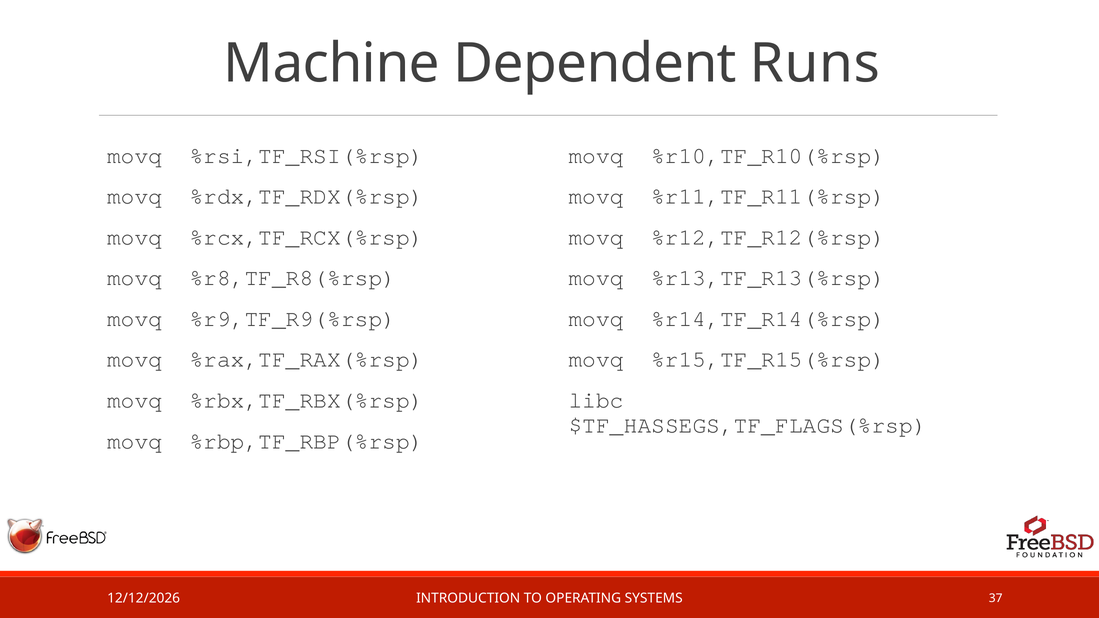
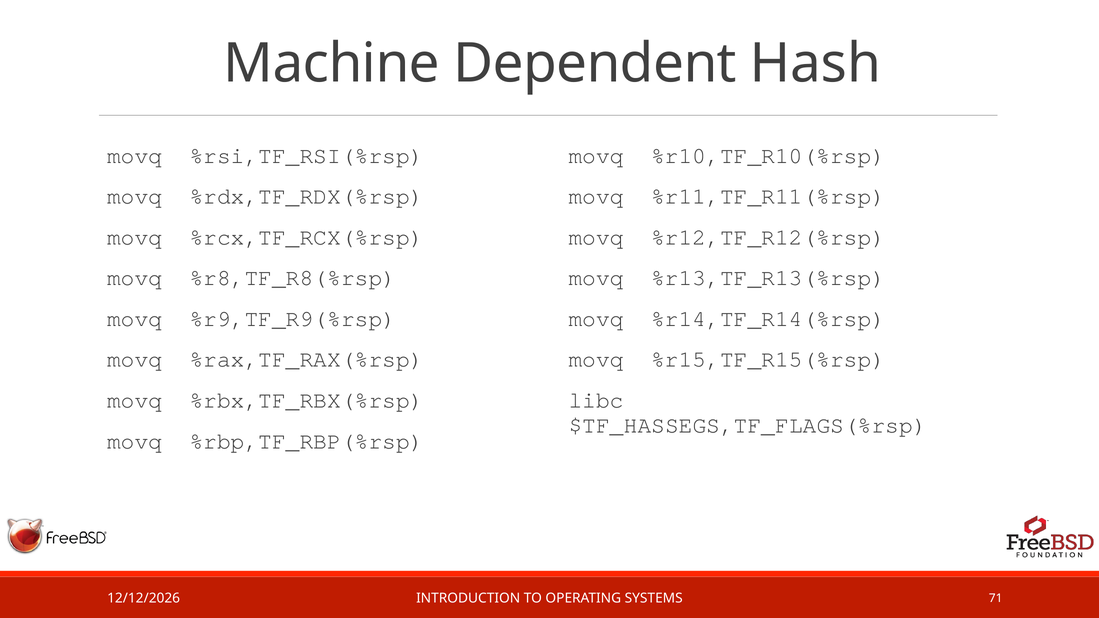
Runs: Runs -> Hash (815, 64)
37: 37 -> 71 (996, 599)
